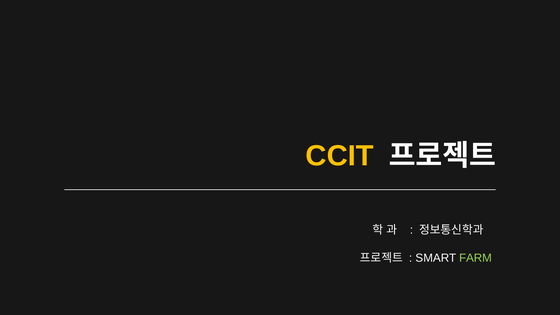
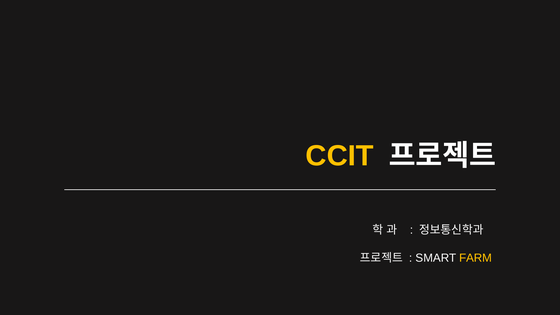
FARM colour: light green -> yellow (475, 258)
